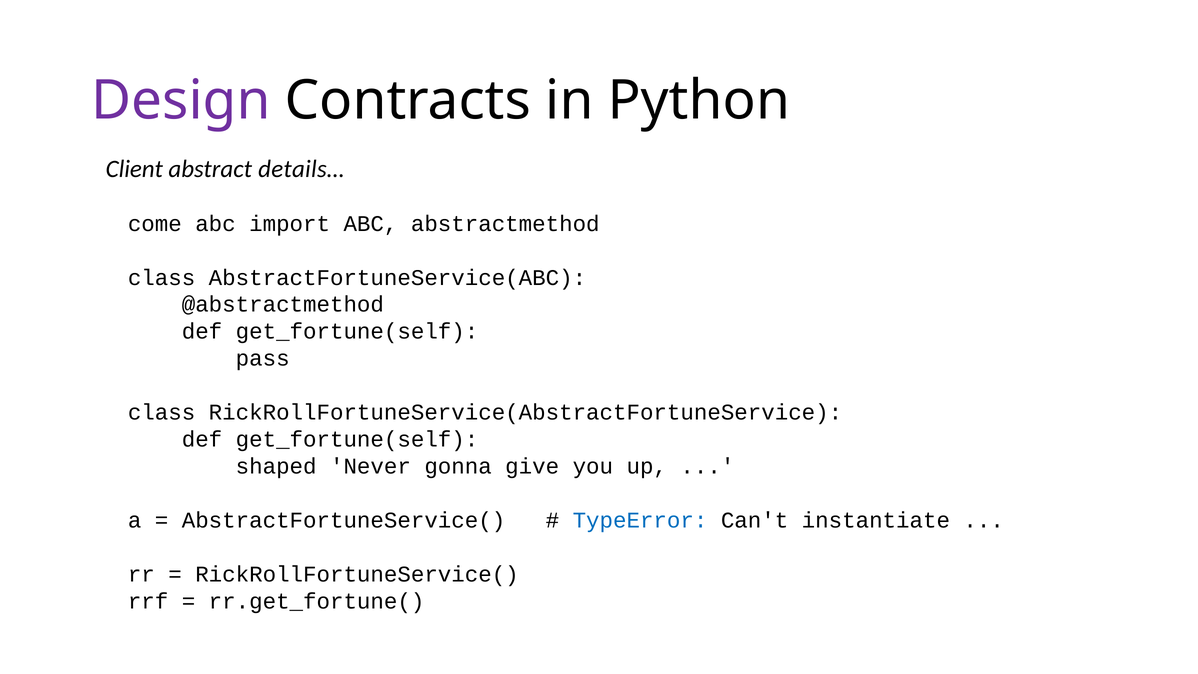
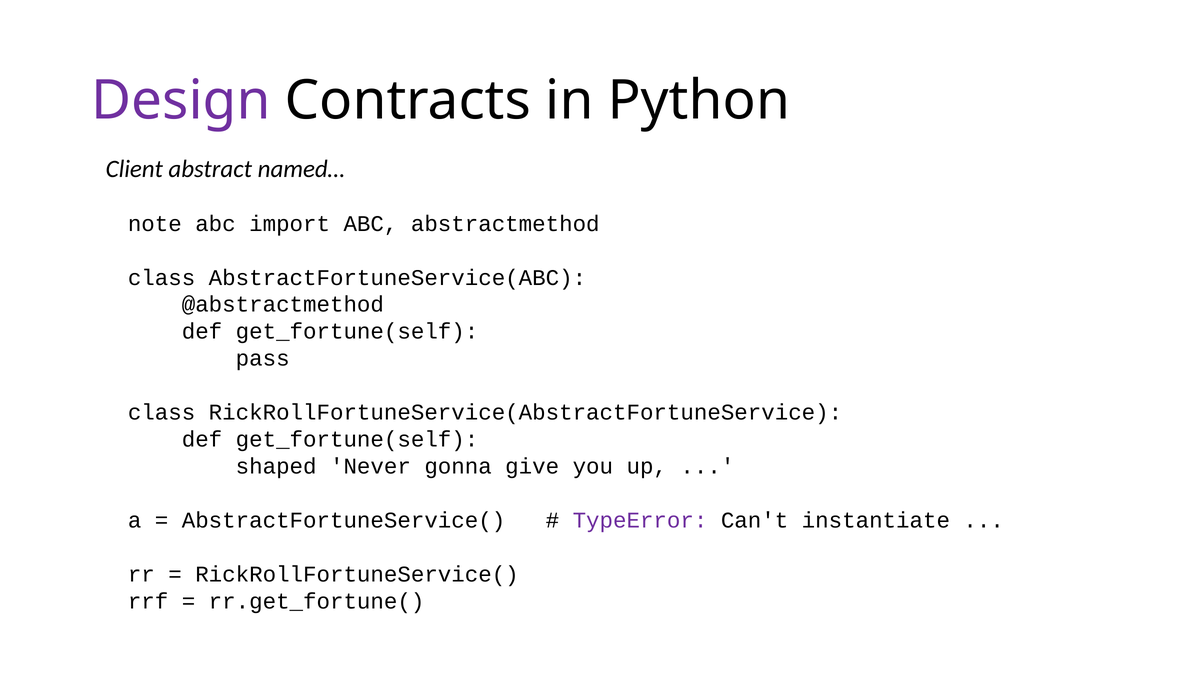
details…: details… -> named… (301, 169)
come: come -> note (155, 224)
TypeError colour: blue -> purple (640, 520)
